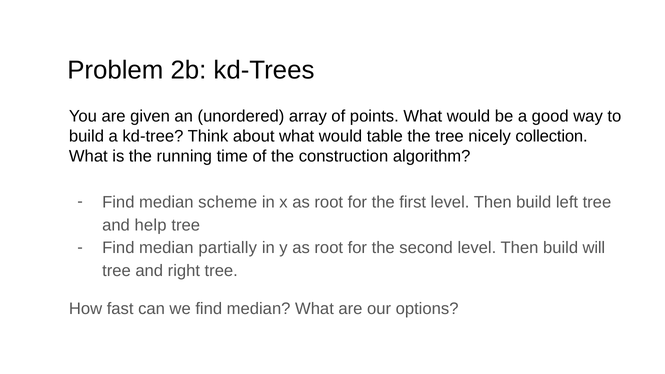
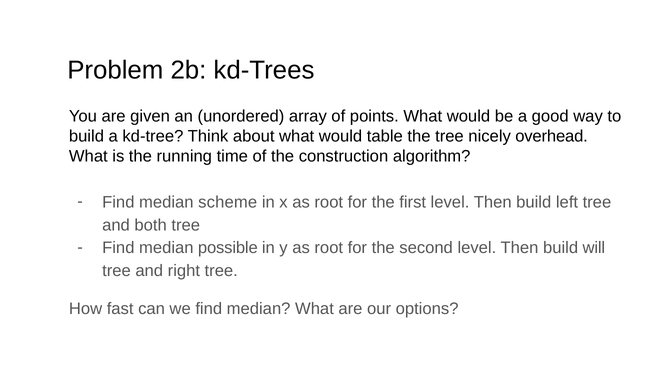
collection: collection -> overhead (552, 136)
help: help -> both (151, 225)
partially: partially -> possible (228, 248)
